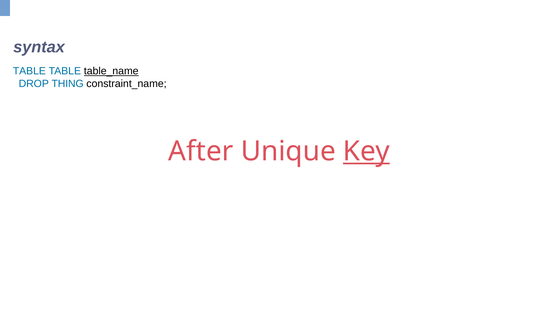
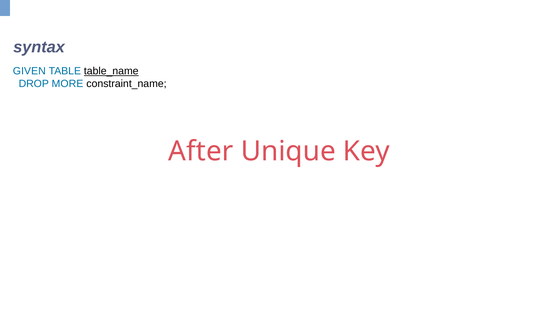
TABLE: TABLE -> GIVEN (29, 71)
THING: THING -> MORE (67, 84)
Key underline: present -> none (366, 151)
